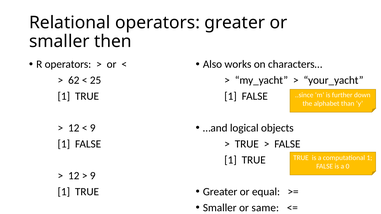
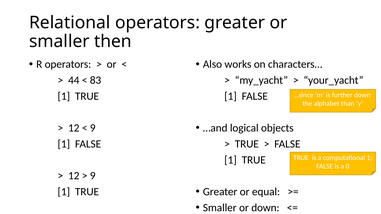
62: 62 -> 44 (74, 80)
25: 25 -> 83 (96, 80)
or same: same -> down (265, 208)
